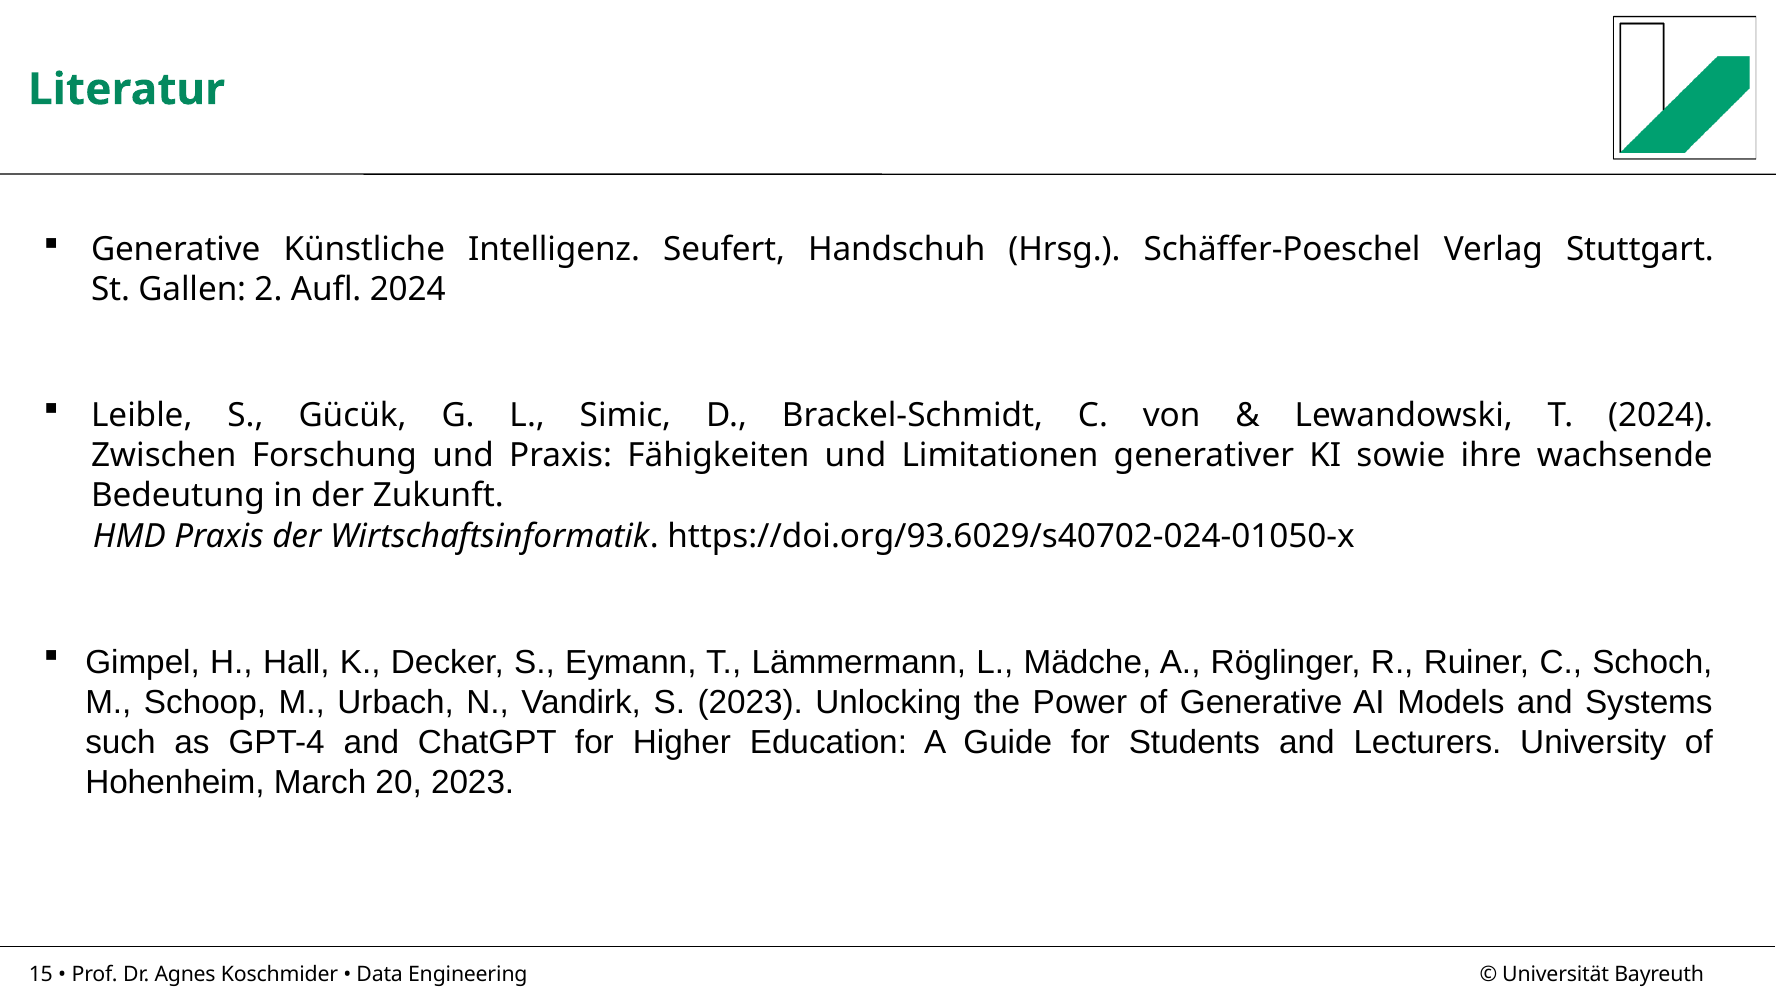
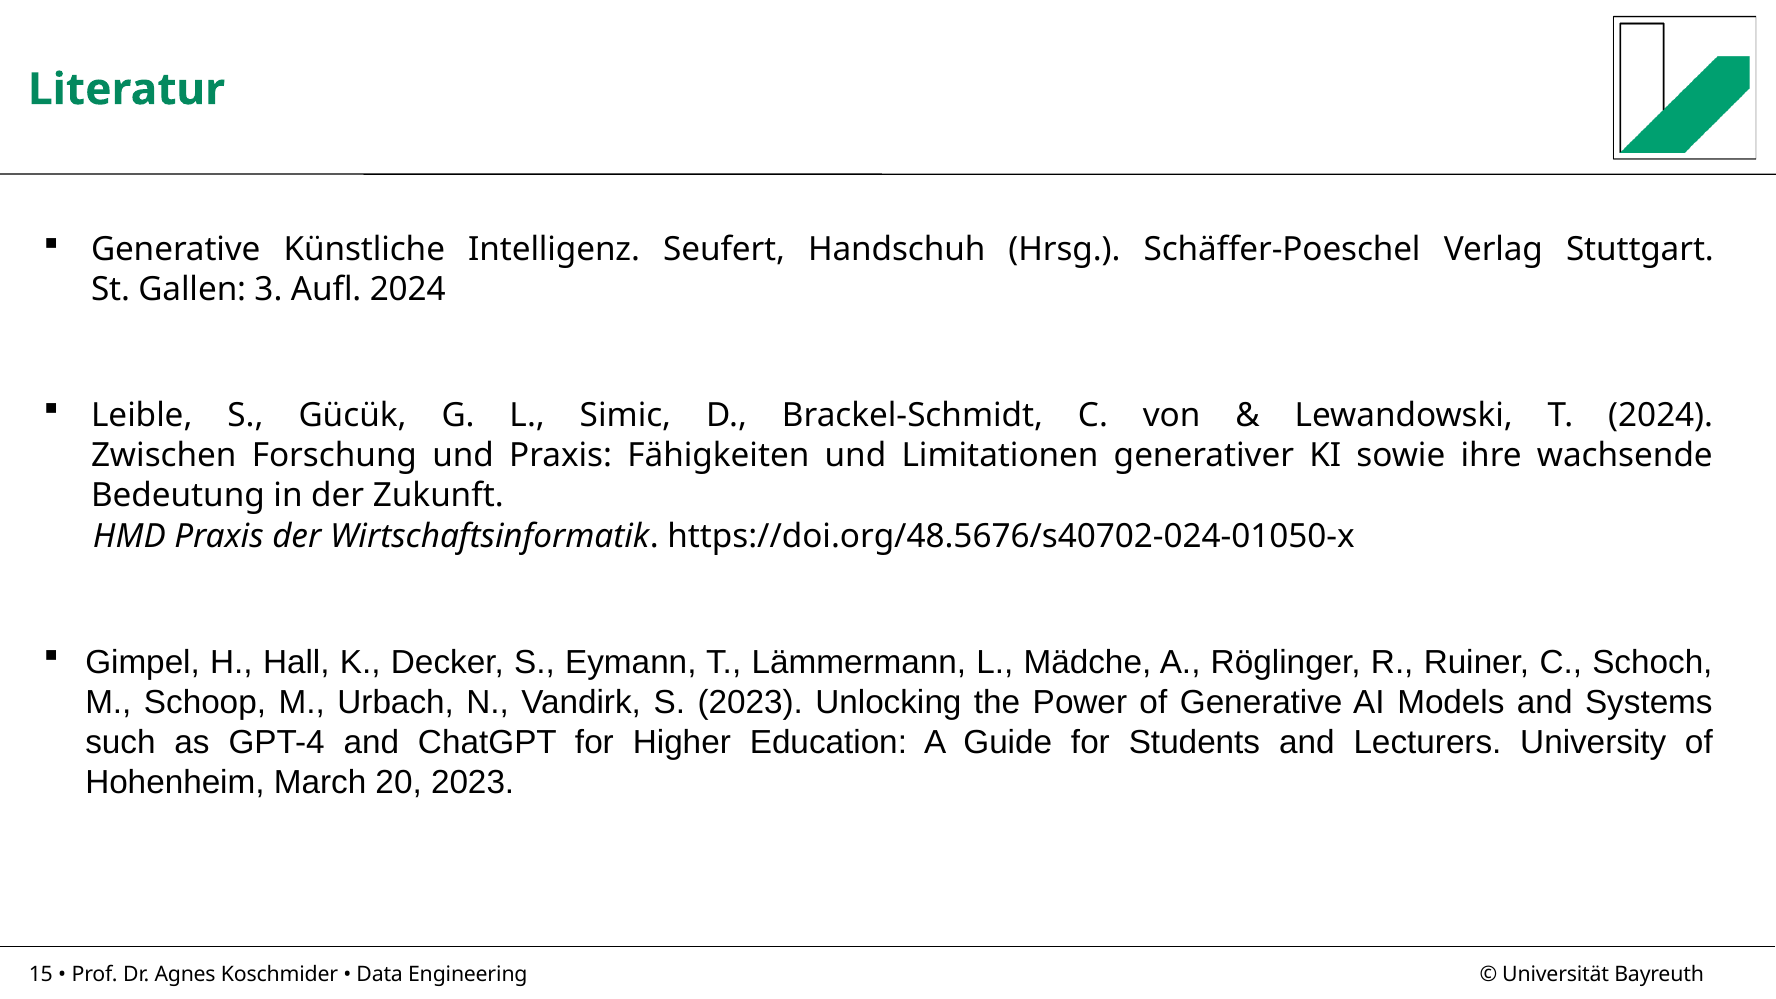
2: 2 -> 3 (268, 290)
https://doi.org/93.6029/s40702-024-01050-x: https://doi.org/93.6029/s40702-024-01050-x -> https://doi.org/48.5676/s40702-024-01050-x (1011, 537)
